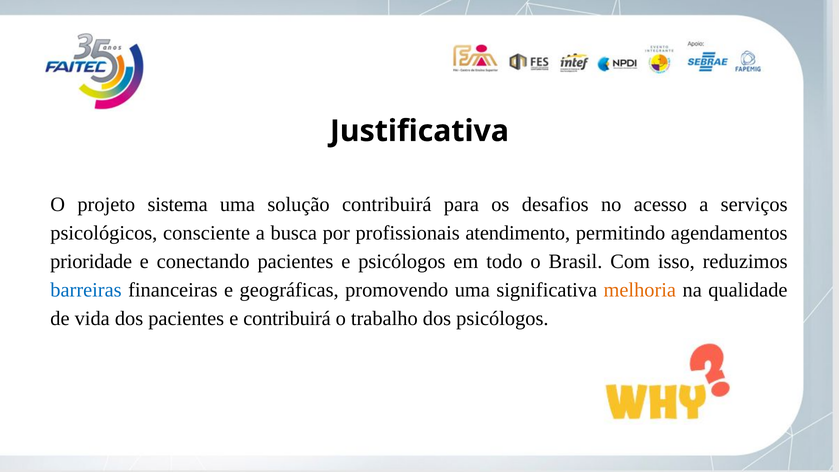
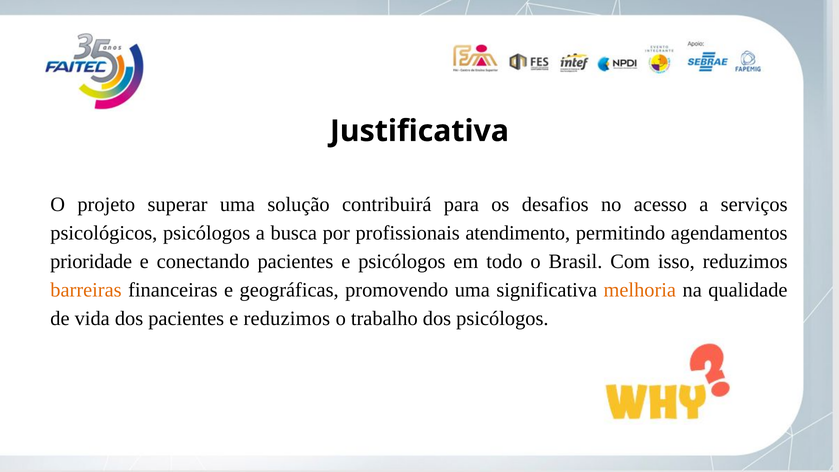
sistema: sistema -> superar (178, 204)
psicológicos consciente: consciente -> psicólogos (207, 233)
barreiras colour: blue -> orange (86, 290)
e contribuirá: contribuirá -> reduzimos (287, 318)
